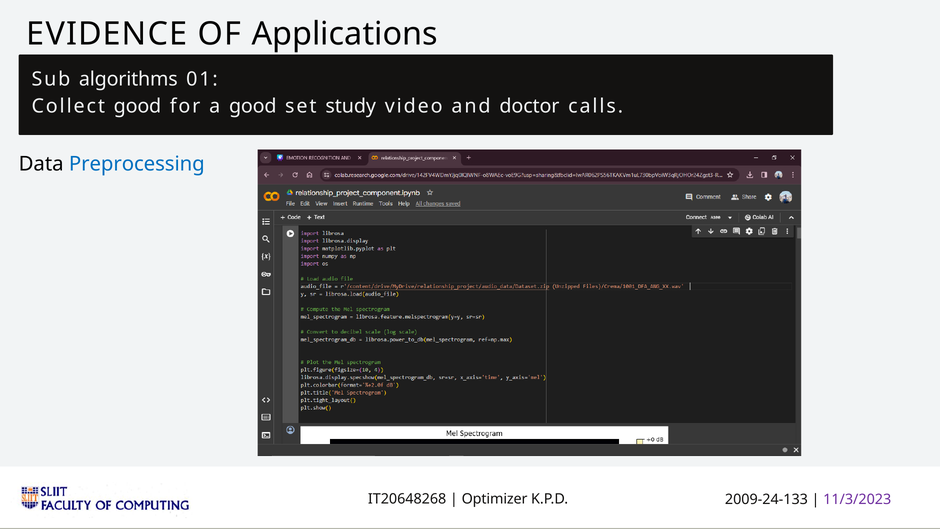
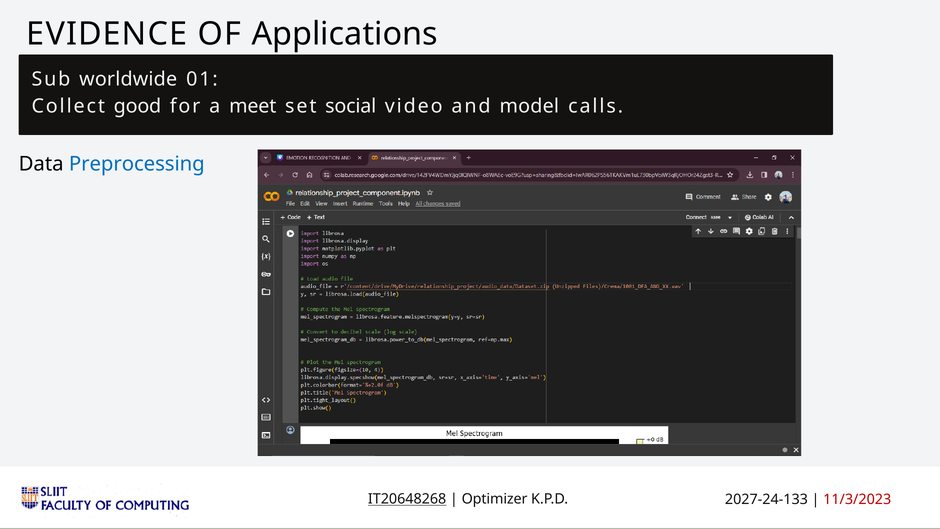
algorithms: algorithms -> worldwide (128, 79)
a good: good -> meet (253, 106)
study: study -> social (351, 106)
doctor: doctor -> model (529, 106)
IT20648268 underline: none -> present (407, 499)
2009-24-133: 2009-24-133 -> 2027-24-133 (766, 499)
11/3/2023 colour: purple -> red (857, 499)
